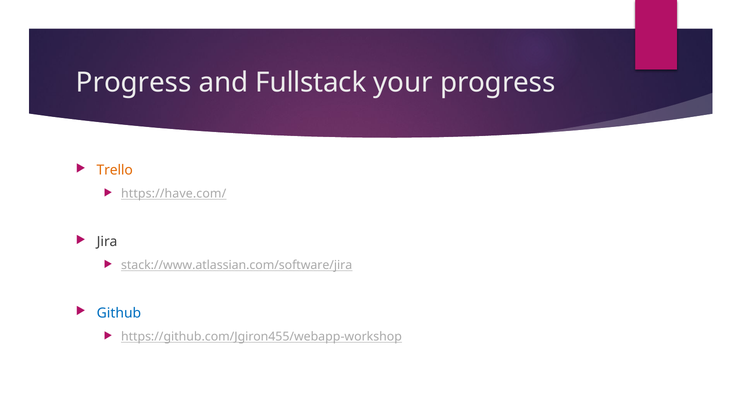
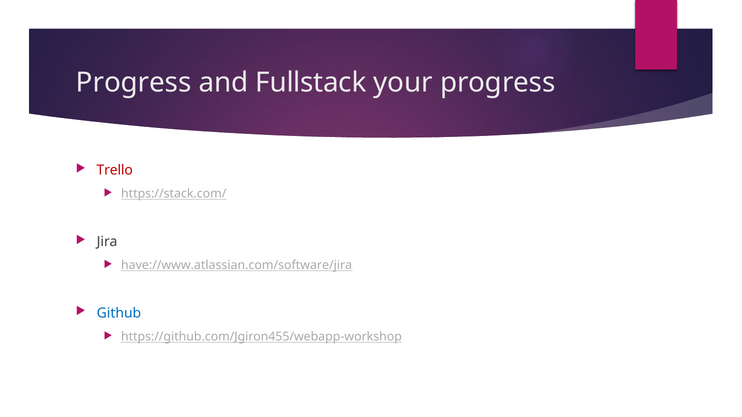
Trello colour: orange -> red (115, 171)
https://have.com/: https://have.com/ -> https://stack.com/ (174, 194)
stack://www.atlassian.com/software/jira: stack://www.atlassian.com/software/jira -> have://www.atlassian.com/software/jira (237, 265)
